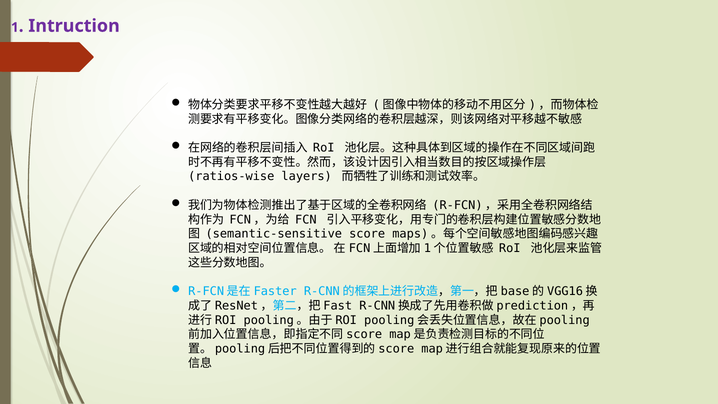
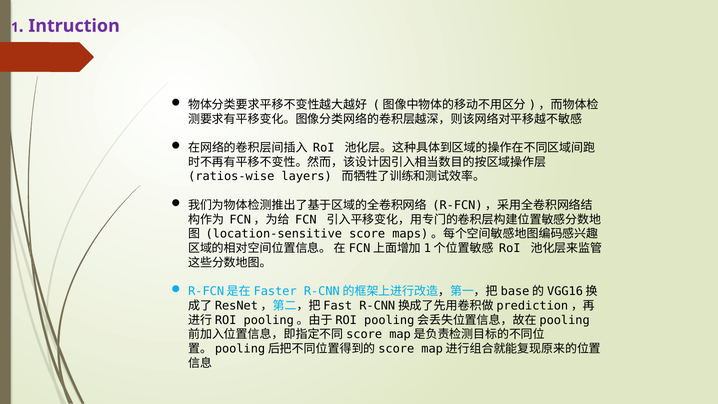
semantic-sensitive: semantic-sensitive -> location-sensitive (274, 234)
